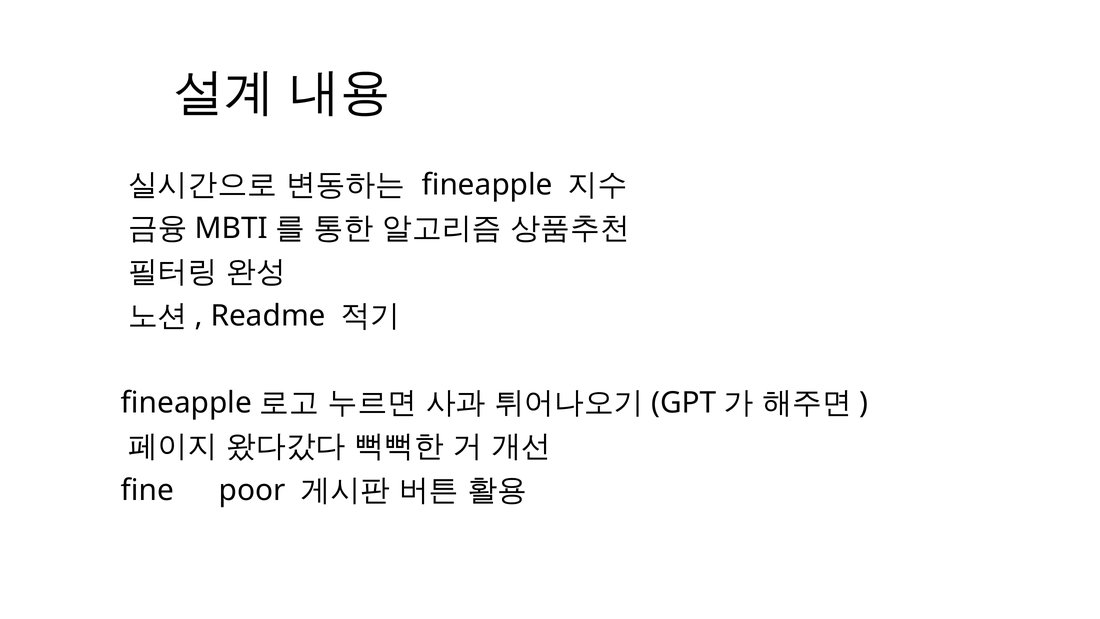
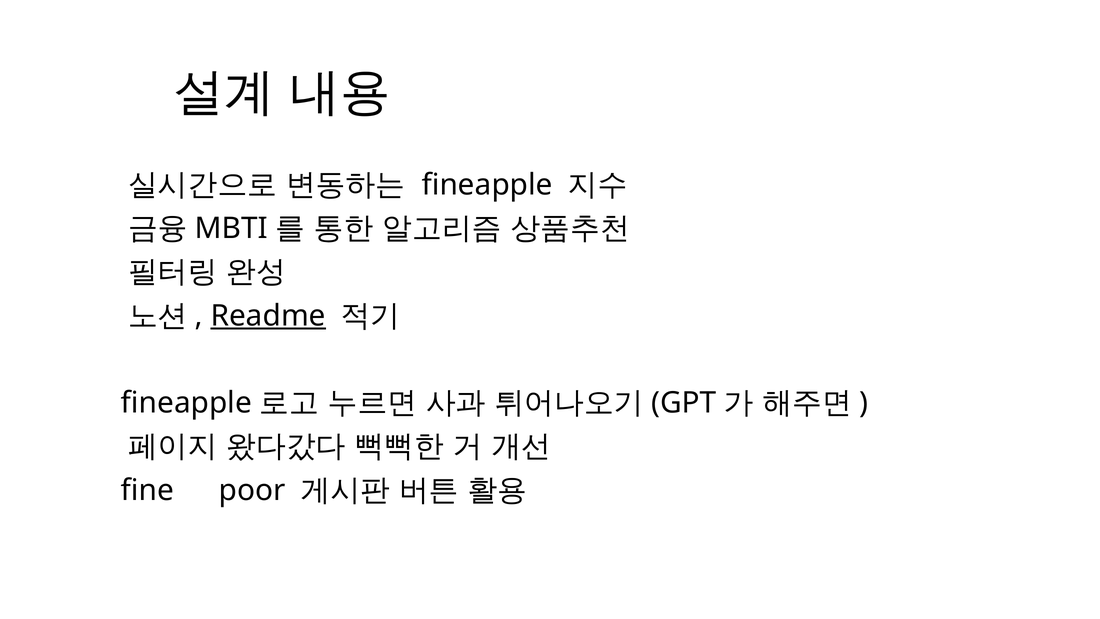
Readme underline: none -> present (268, 316)
